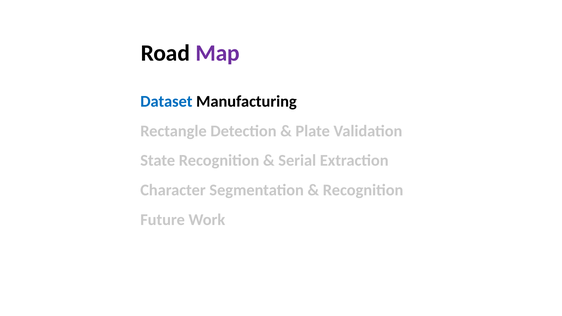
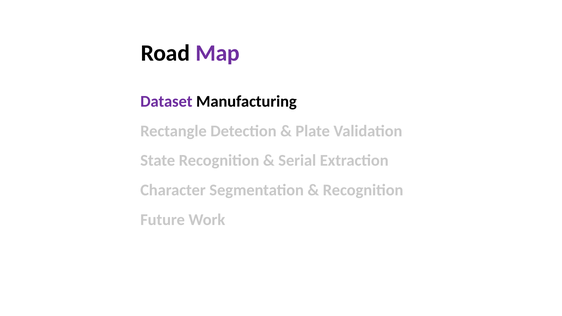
Dataset colour: blue -> purple (166, 102)
